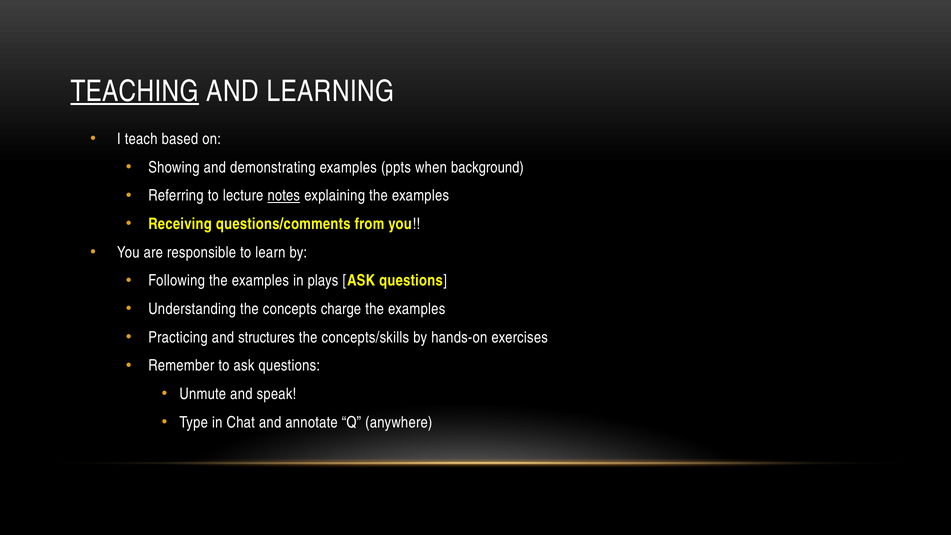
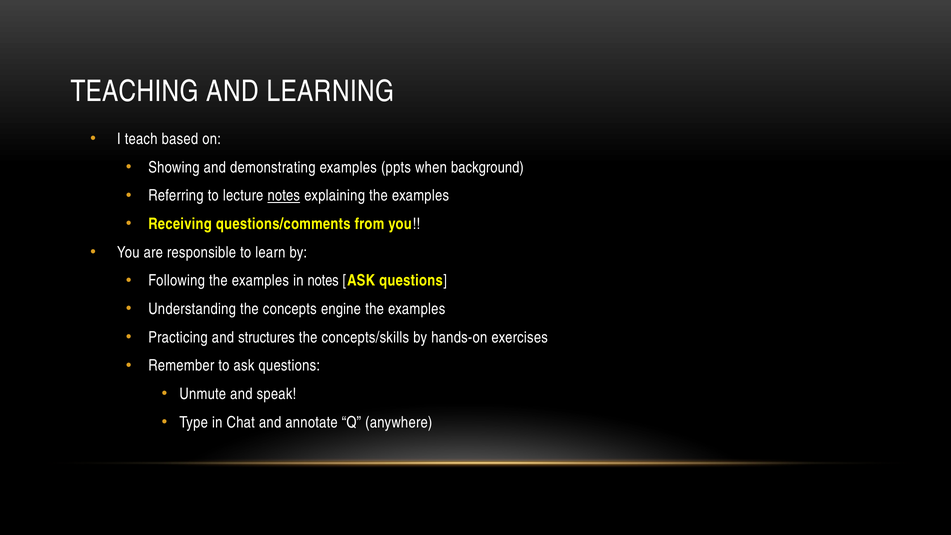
TEACHING underline: present -> none (135, 91)
in plays: plays -> notes (323, 281)
charge: charge -> engine (341, 309)
